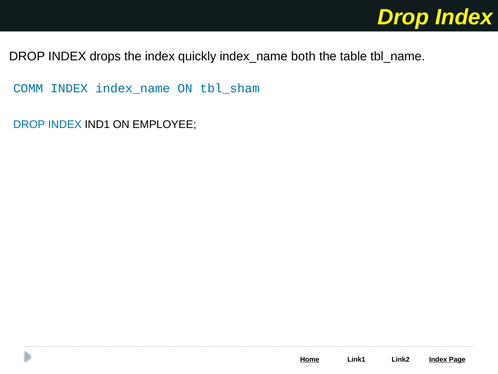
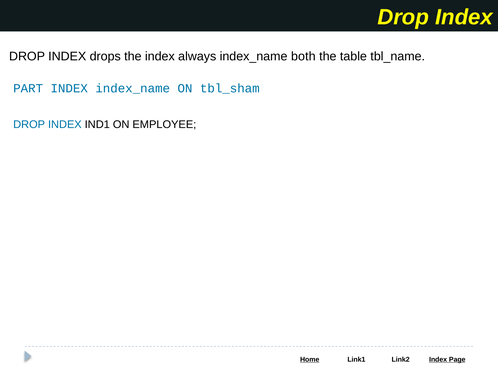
quickly: quickly -> always (197, 56)
COMM: COMM -> PART (28, 88)
